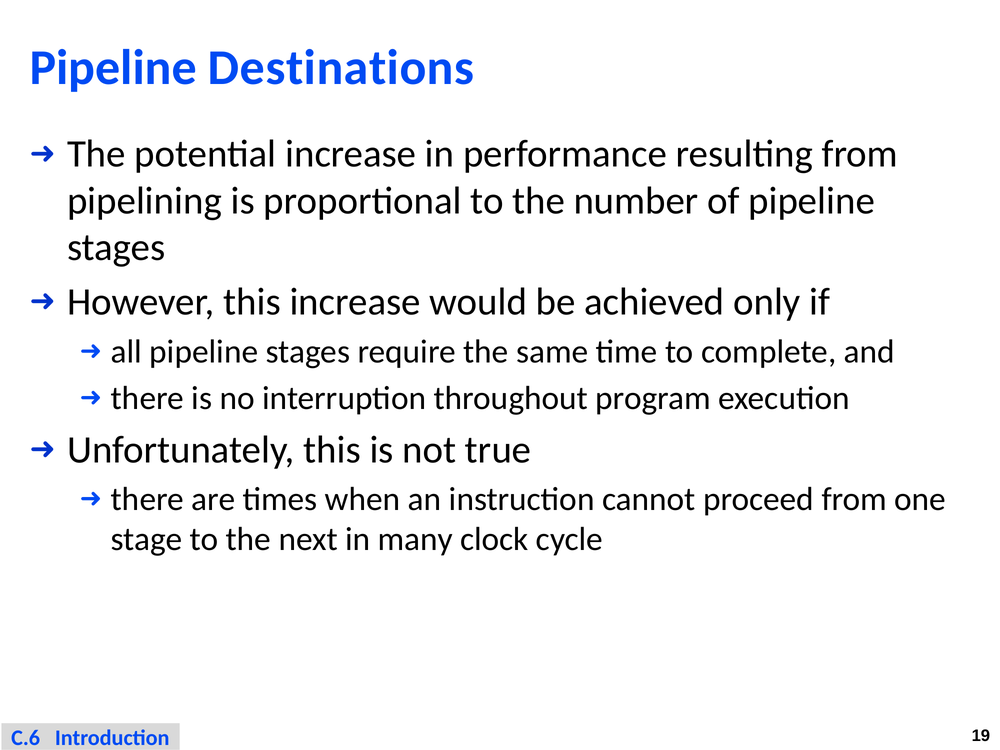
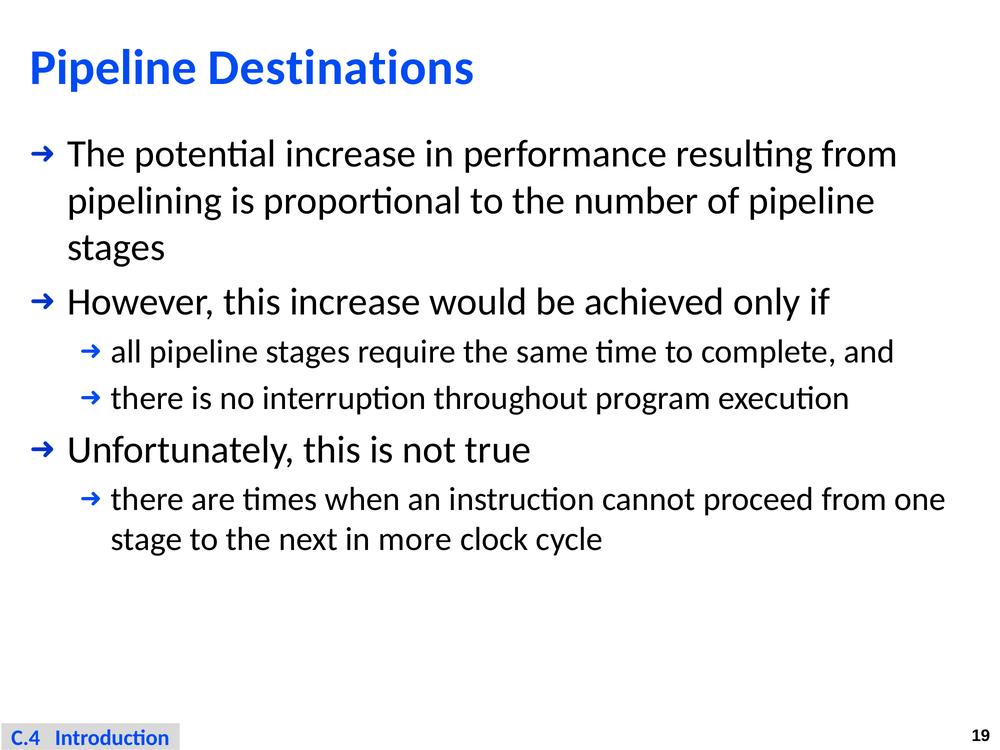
many: many -> more (415, 539)
C.6: C.6 -> C.4 (26, 738)
